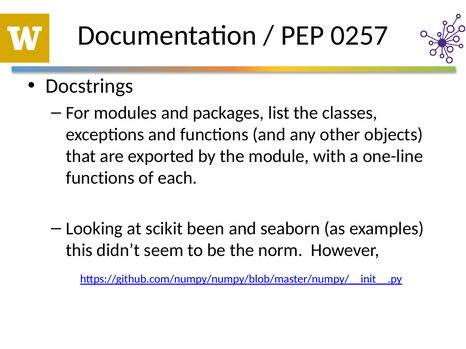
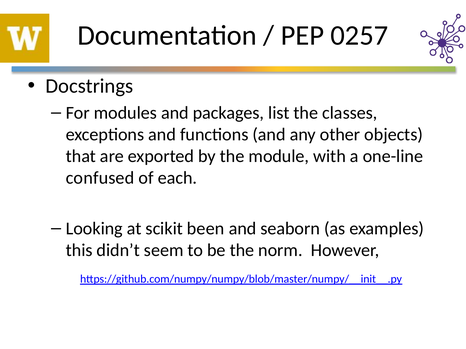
functions: functions -> confused (100, 178)
